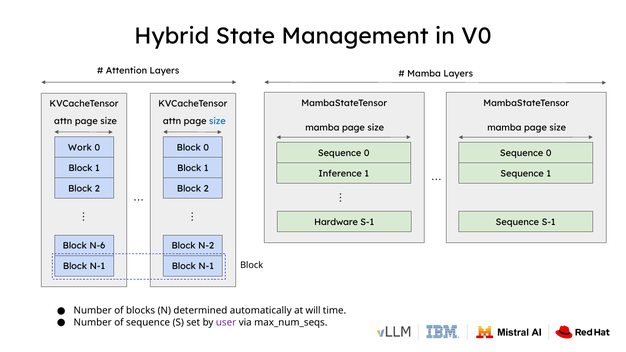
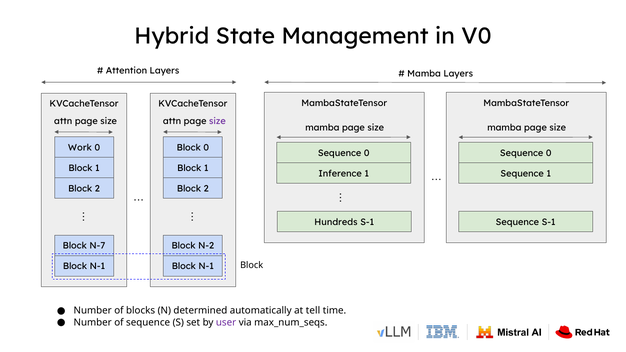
size colour: blue -> purple (217, 121)
Hardware: Hardware -> Hundreds (336, 222)
N-6: N-6 -> N-7 (97, 246)
will: will -> tell (313, 311)
